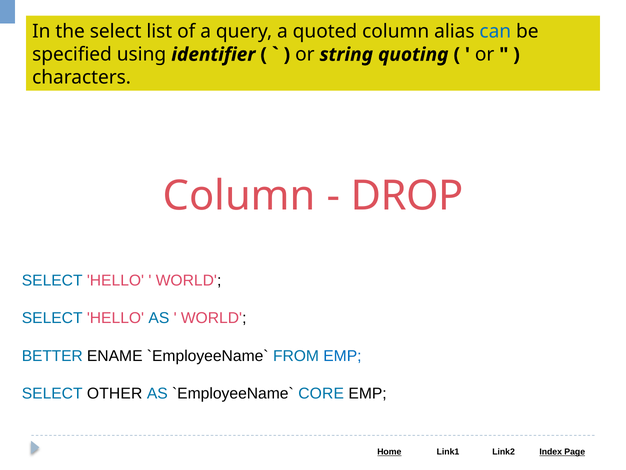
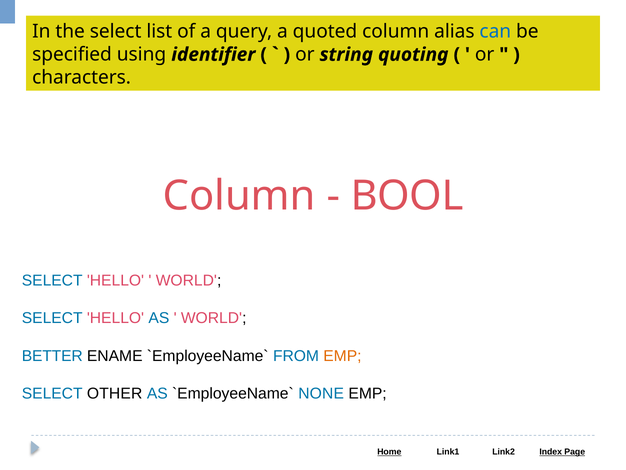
DROP: DROP -> BOOL (407, 196)
EMP colour: blue -> orange (342, 356)
CORE: CORE -> NONE (321, 393)
